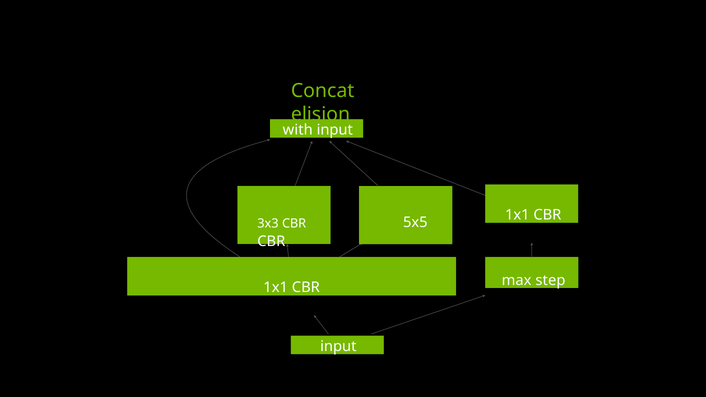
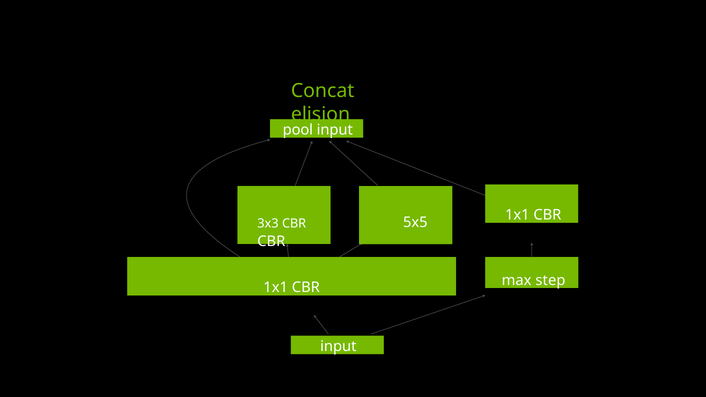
with: with -> pool (298, 130)
